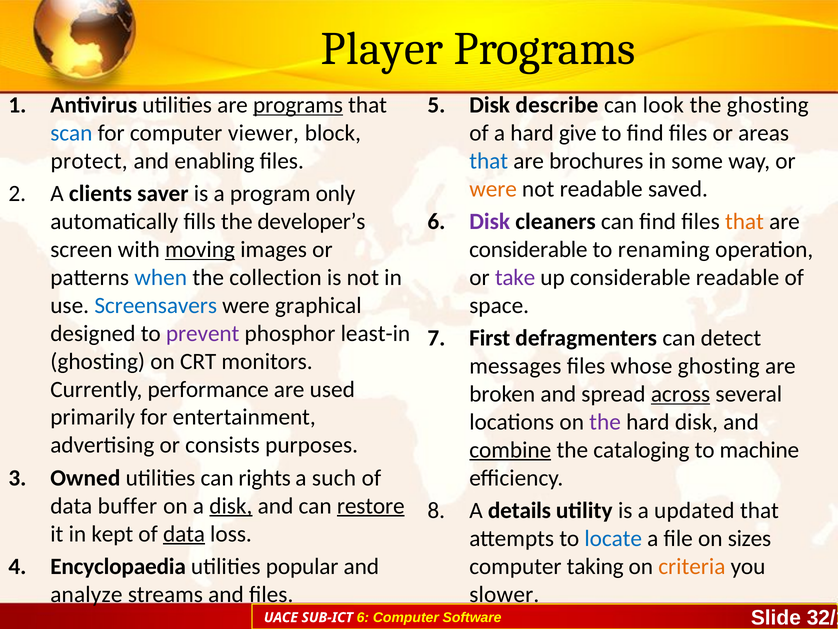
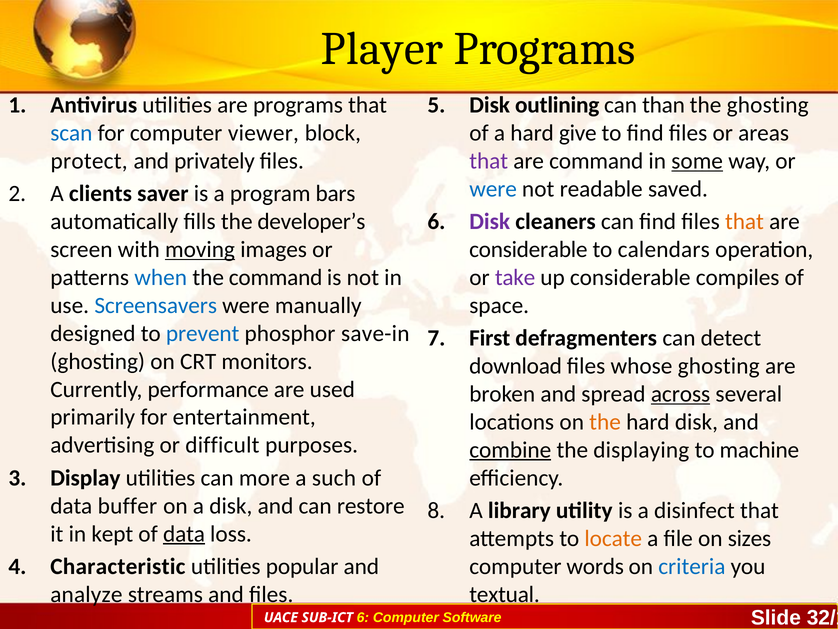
programs underline: present -> none (298, 105)
describe: describe -> outlining (557, 105)
look: look -> than (664, 105)
enabling: enabling -> privately (214, 161)
that colour: blue -> purple (489, 161)
are brochures: brochures -> command (596, 161)
some underline: none -> present (697, 161)
were colour: orange -> blue (493, 189)
only: only -> bars (335, 193)
renaming: renaming -> calendars (664, 249)
the collection: collection -> command (276, 277)
considerable readable: readable -> compiles (738, 277)
graphical: graphical -> manually (318, 305)
prevent colour: purple -> blue (203, 333)
least-in: least-in -> save-in (375, 333)
messages: messages -> download (516, 366)
the colour: purple -> orange (605, 422)
consists: consists -> difficult (222, 445)
cataloging: cataloging -> displaying (641, 450)
Owned: Owned -> Display (85, 477)
rights: rights -> more (264, 477)
disk underline: present -> none (231, 505)
restore underline: present -> none (371, 505)
details: details -> library (519, 510)
updated: updated -> disinfect (694, 510)
locate colour: blue -> orange (613, 538)
Encyclopaedia: Encyclopaedia -> Characteristic (118, 566)
taking: taking -> words (595, 566)
criteria colour: orange -> blue (692, 566)
slower: slower -> textual (505, 594)
